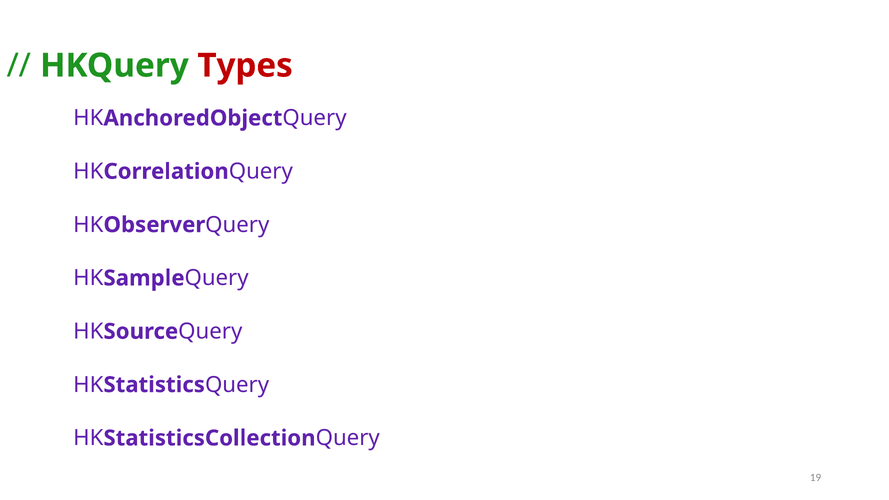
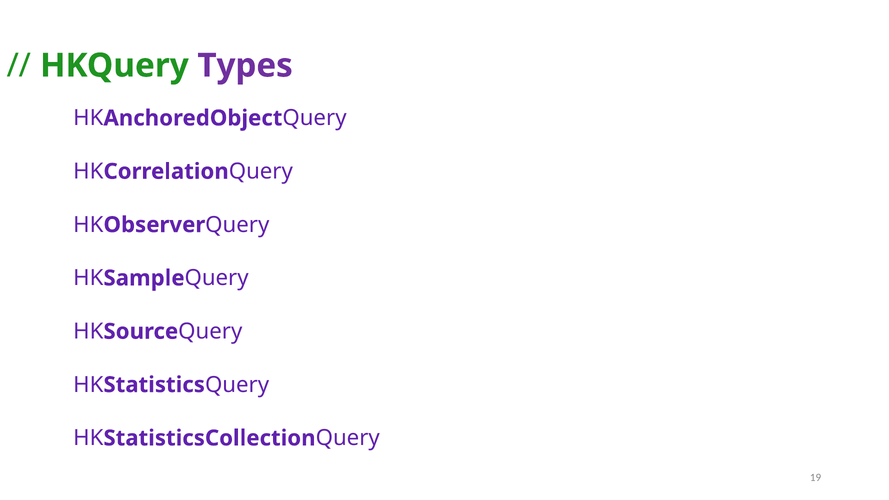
Types colour: red -> purple (245, 66)
